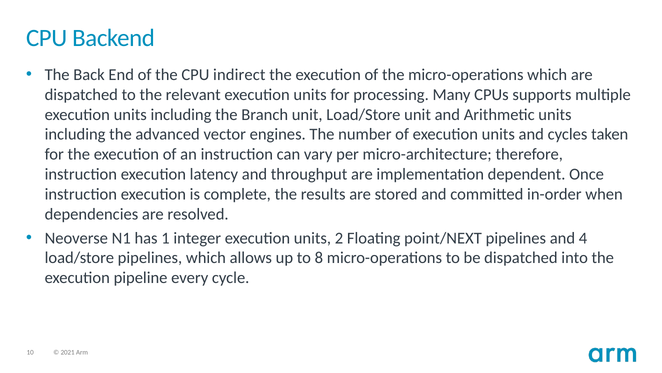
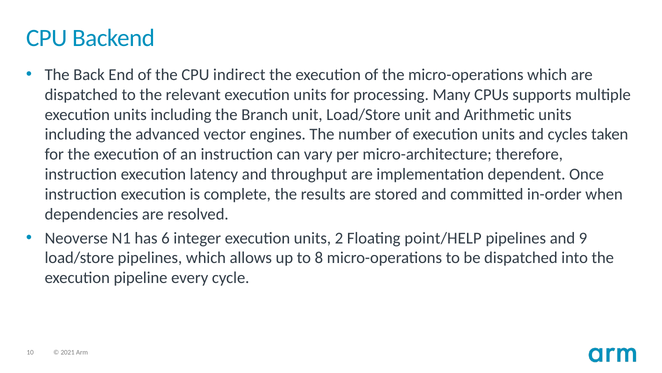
1: 1 -> 6 (166, 238)
point/NEXT: point/NEXT -> point/HELP (443, 238)
4: 4 -> 9 (583, 238)
